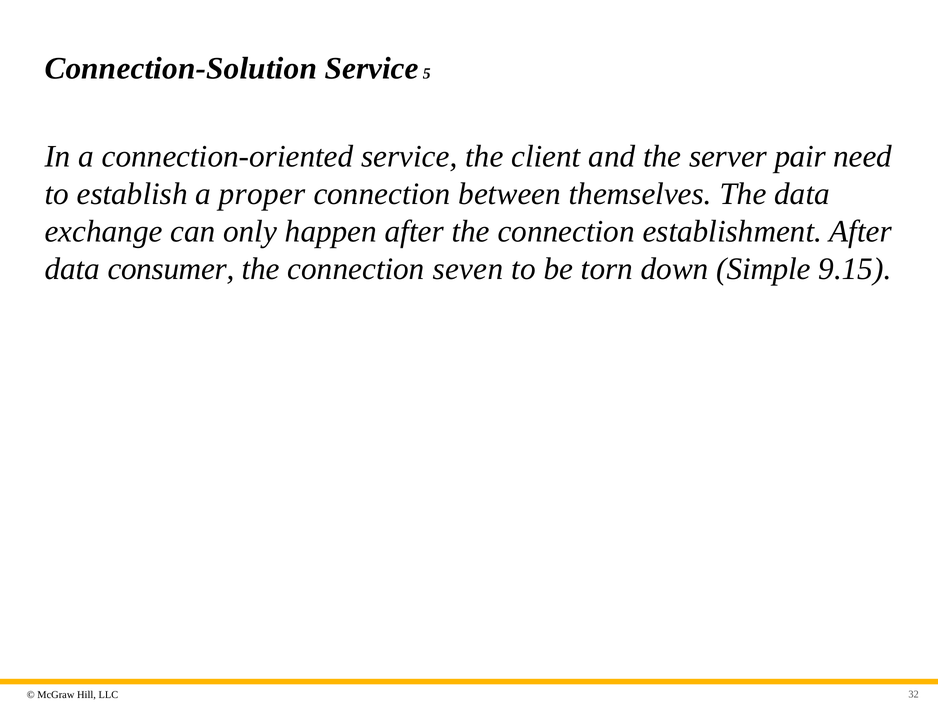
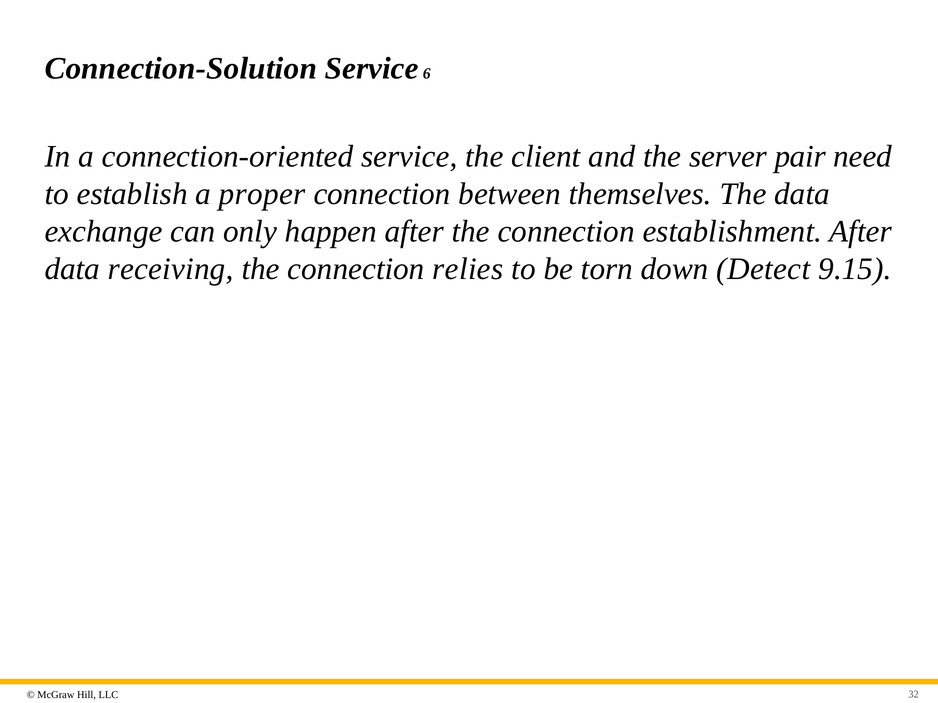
5: 5 -> 6 (427, 73)
consumer: consumer -> receiving (171, 269)
seven: seven -> relies (468, 269)
Simple: Simple -> Detect (763, 269)
